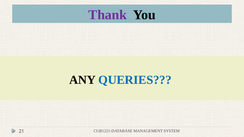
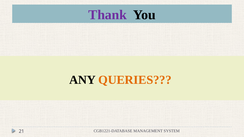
QUERIES colour: blue -> orange (135, 80)
